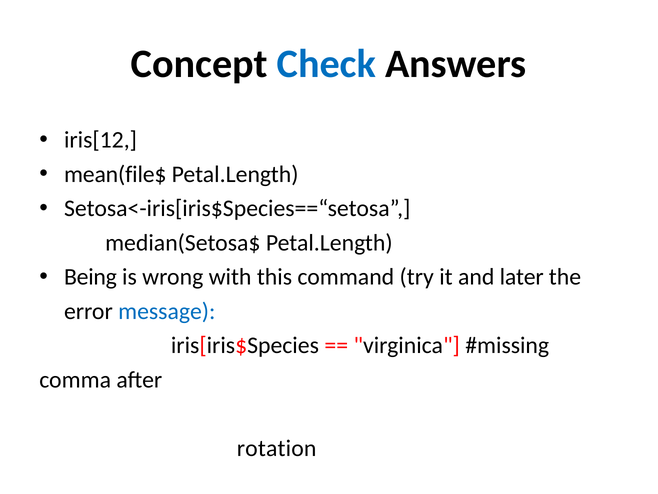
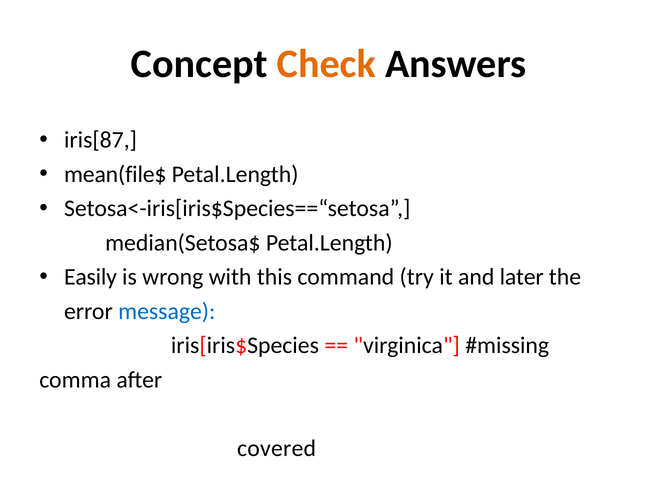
Check colour: blue -> orange (326, 64)
iris[12: iris[12 -> iris[87 (100, 140)
Being: Being -> Easily (90, 277)
rotation: rotation -> covered (277, 448)
